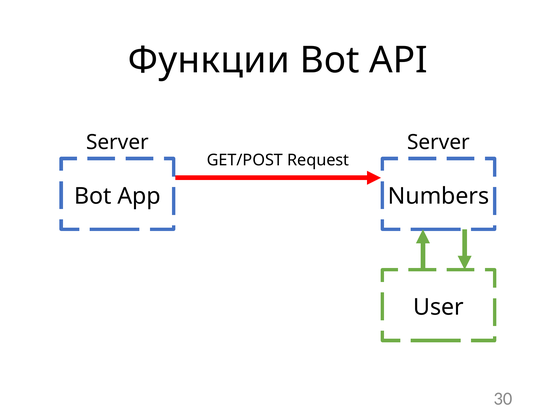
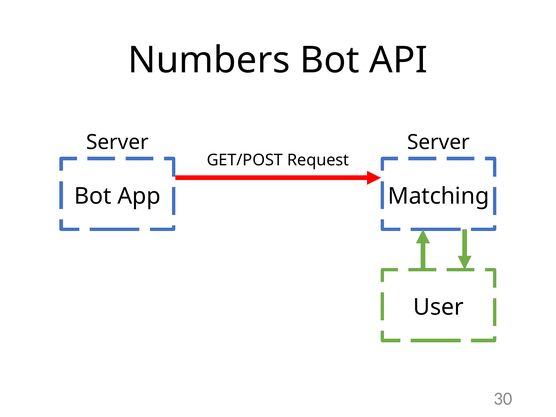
Функции: Функции -> Numbers (209, 60)
Numbers: Numbers -> Matching (439, 196)
